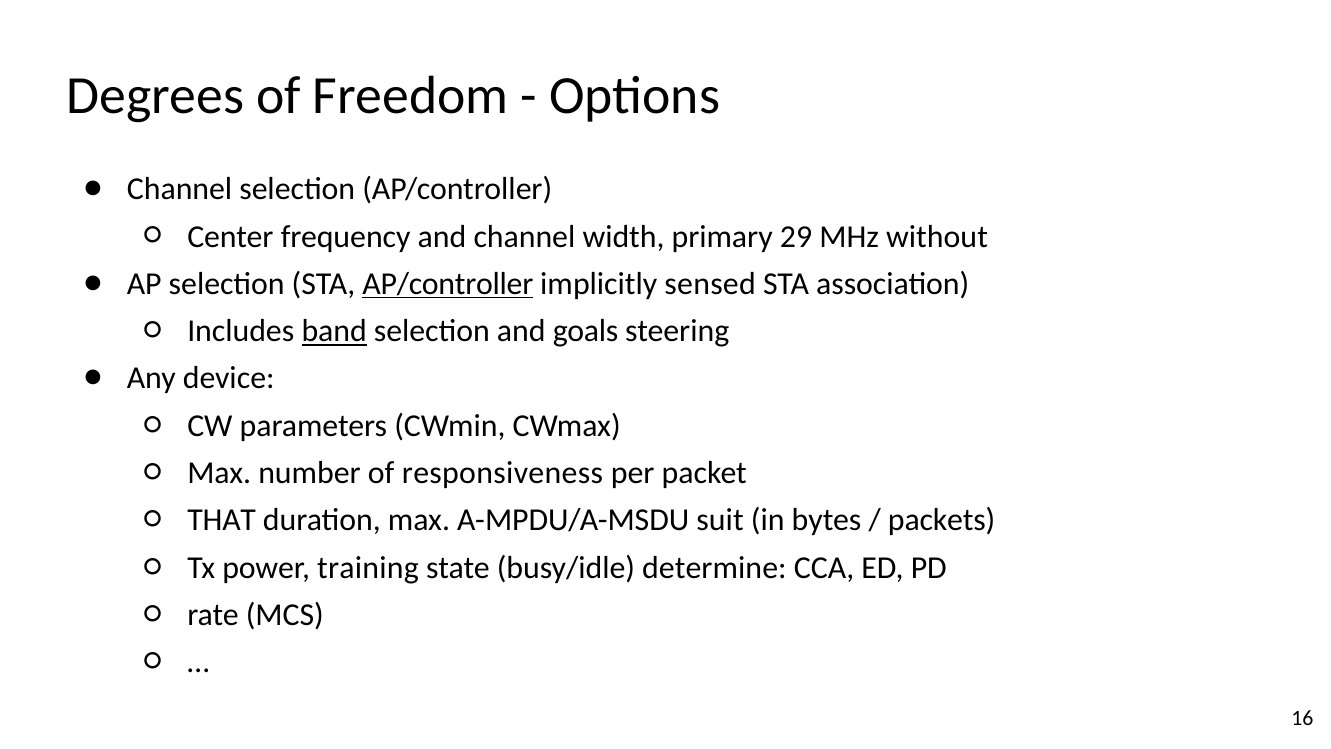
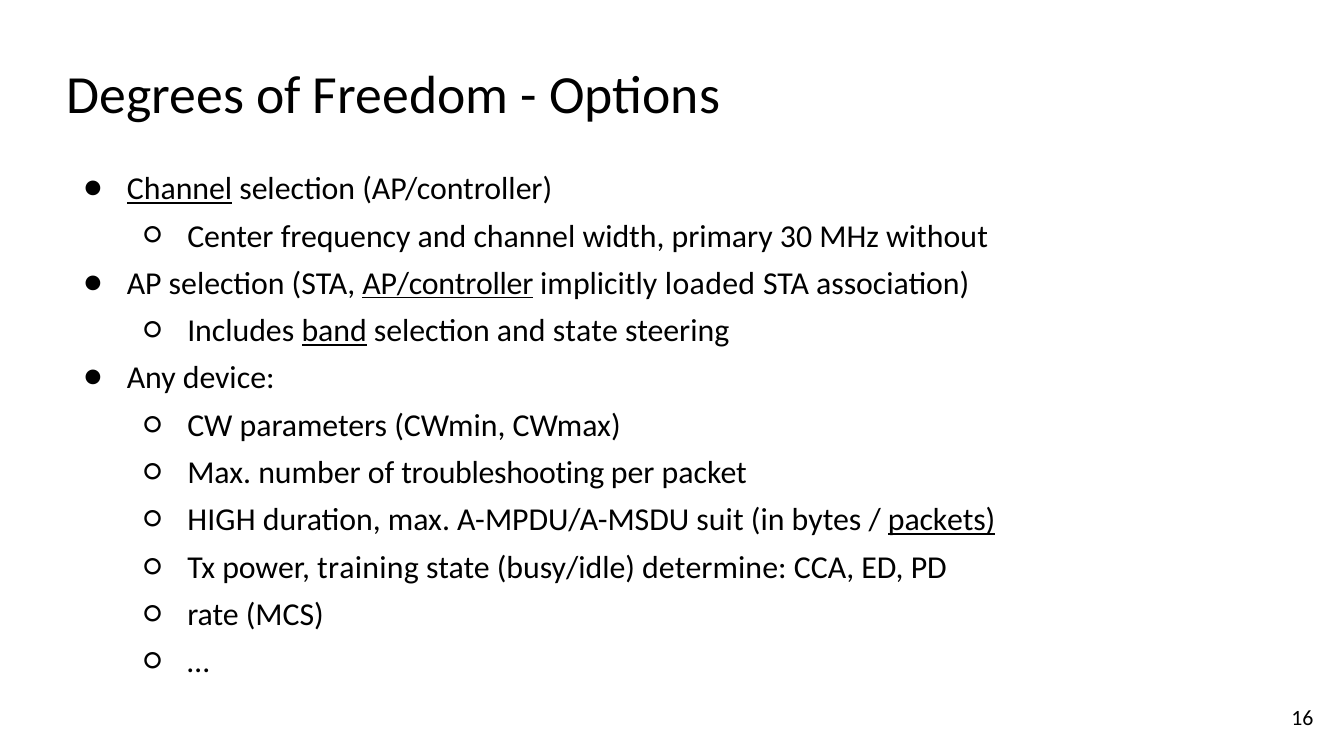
Channel underline: none -> present (180, 189)
29: 29 -> 30 (796, 236)
sensed: sensed -> loaded (710, 284)
and goals: goals -> state (585, 331)
responsiveness: responsiveness -> troubleshooting (503, 473)
THAT: THAT -> HIGH (221, 520)
packets underline: none -> present (942, 520)
